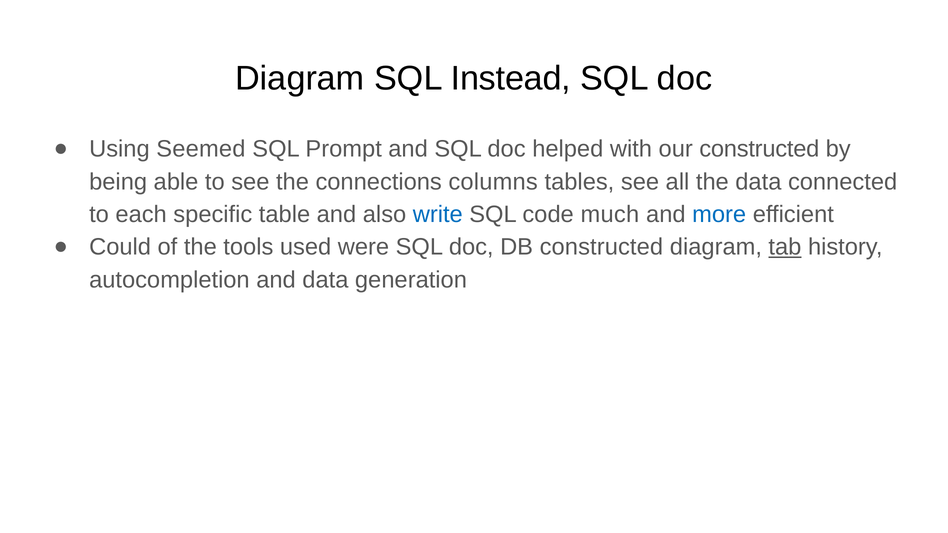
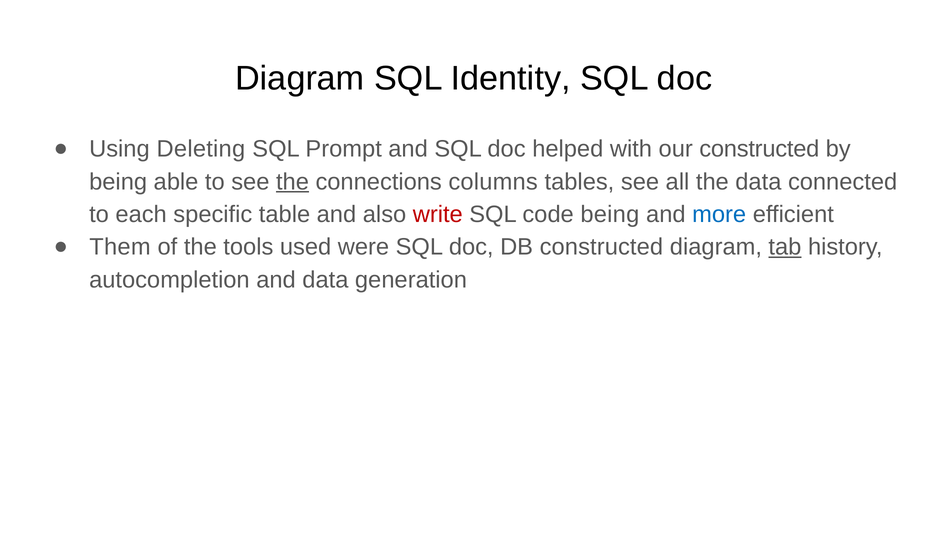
Instead: Instead -> Identity (511, 79)
Seemed: Seemed -> Deleting (201, 149)
the underline: none -> present (293, 182)
write colour: blue -> red (438, 214)
code much: much -> being (610, 214)
Could: Could -> Them (120, 247)
